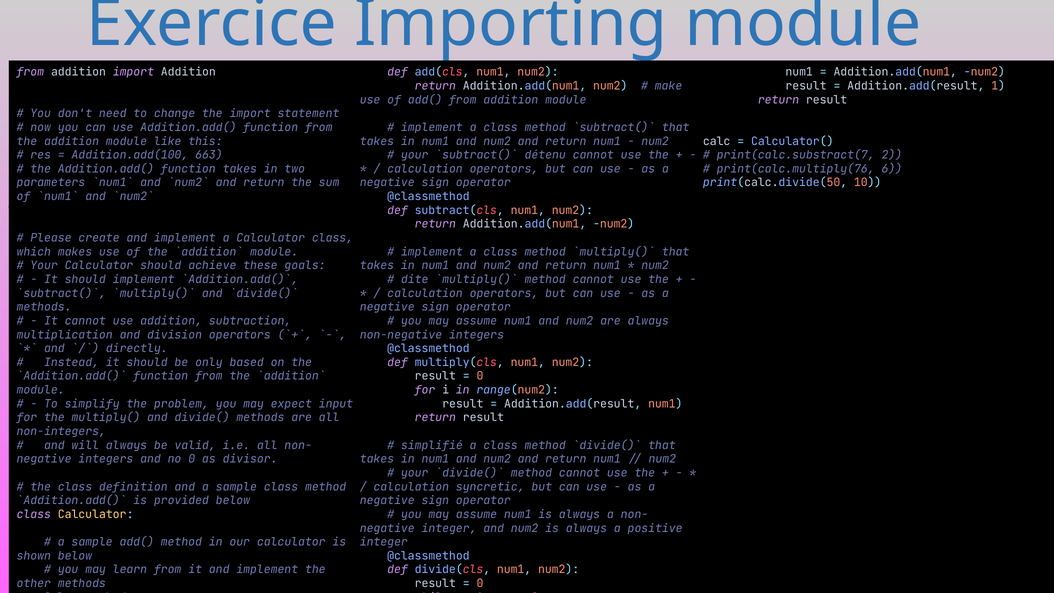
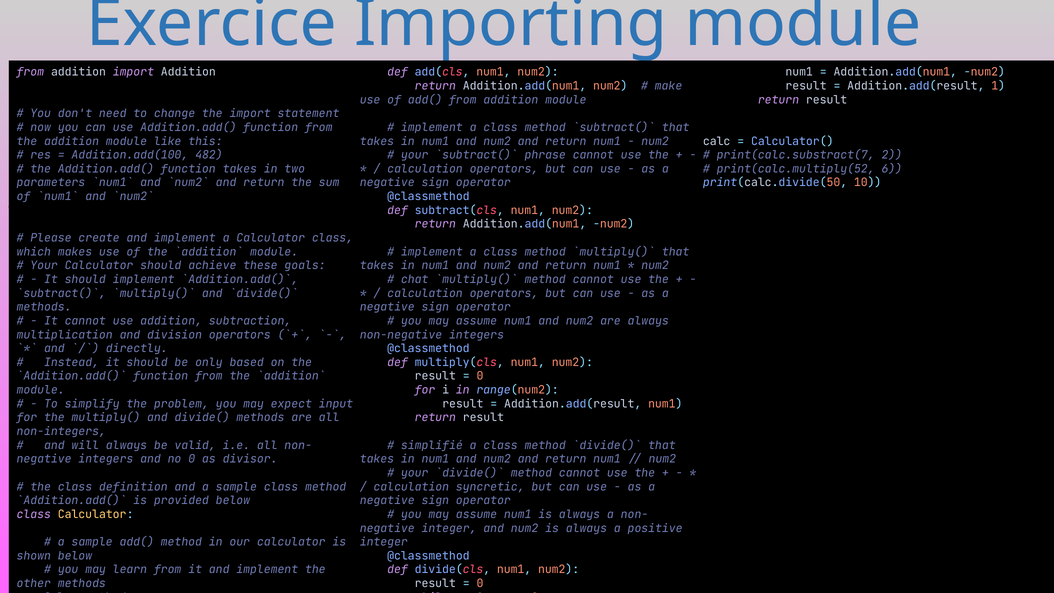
663: 663 -> 482 (209, 155)
détenu: détenu -> phrase (545, 155)
print(calc.multiply(76: print(calc.multiply(76 -> print(calc.multiply(52 (796, 169)
dite: dite -> chat (415, 279)
